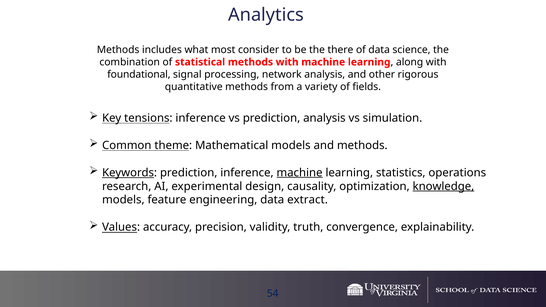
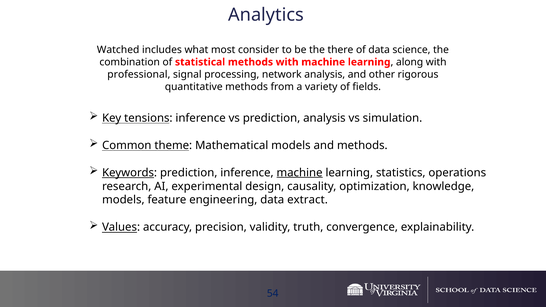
Methods: Methods -> Watched (118, 50)
foundational: foundational -> professional (139, 74)
knowledge underline: present -> none (443, 186)
